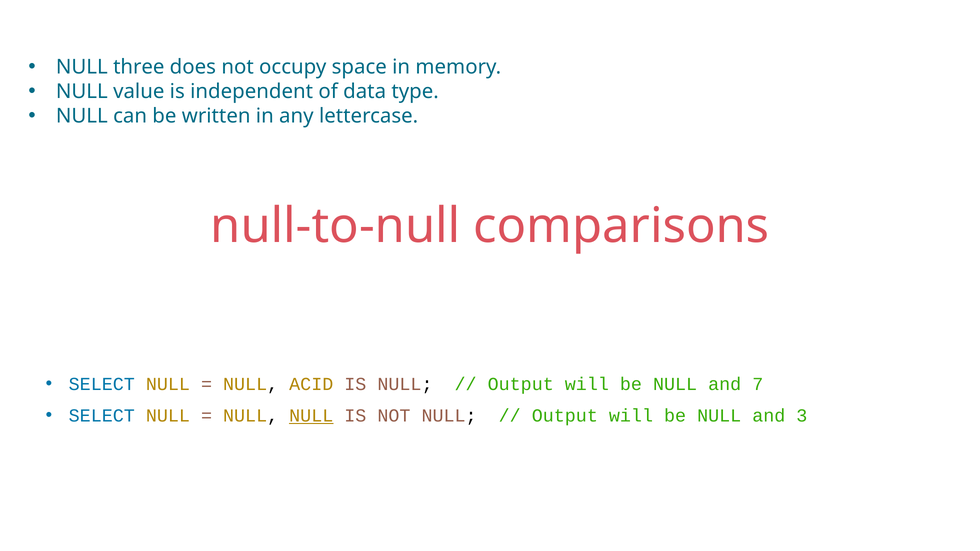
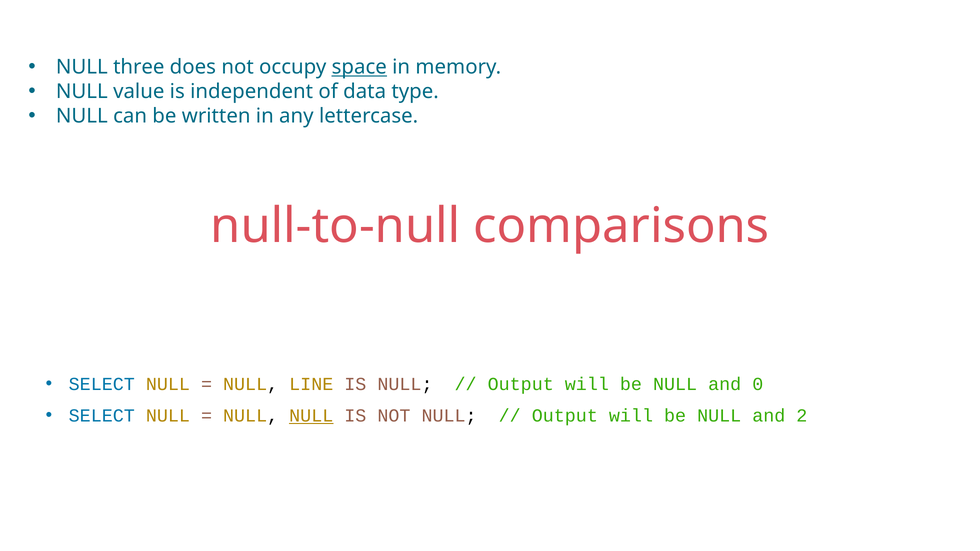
space underline: none -> present (359, 67)
ACID: ACID -> LINE (311, 384)
7: 7 -> 0 (758, 384)
3: 3 -> 2 (802, 416)
